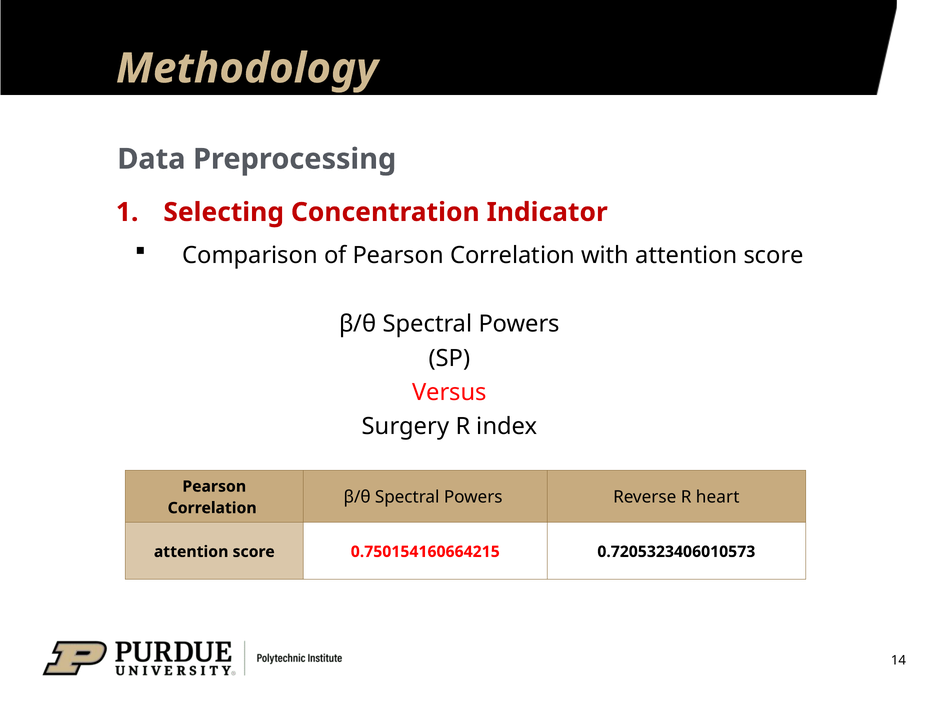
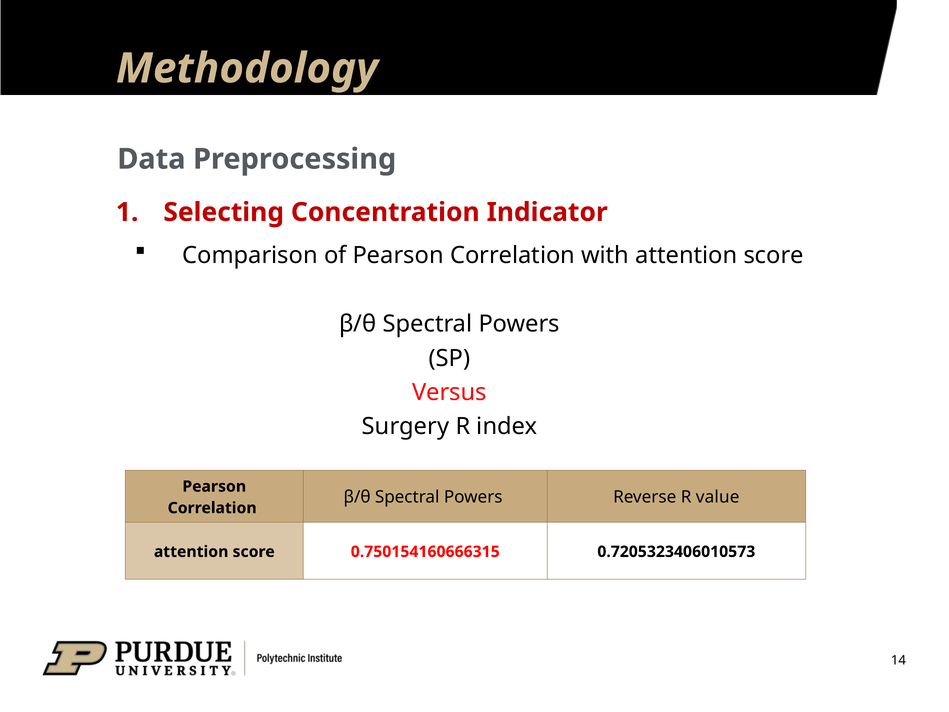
heart: heart -> value (718, 497)
0.750154160664215: 0.750154160664215 -> 0.750154160666315 (425, 552)
